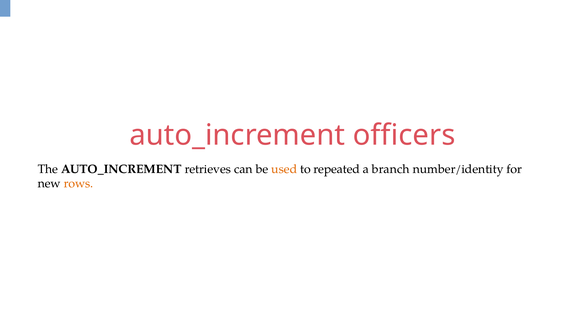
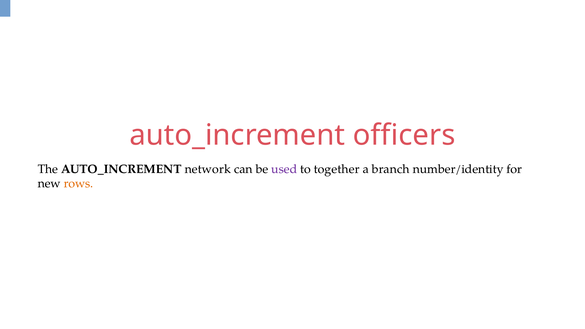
retrieves: retrieves -> network (208, 169)
used colour: orange -> purple (284, 169)
repeated: repeated -> together (337, 169)
